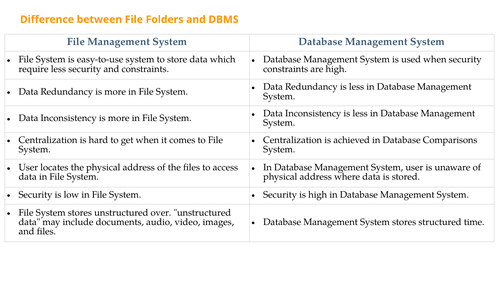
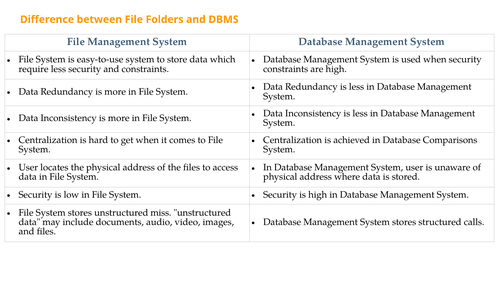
over: over -> miss (161, 212)
time: time -> calls (474, 222)
